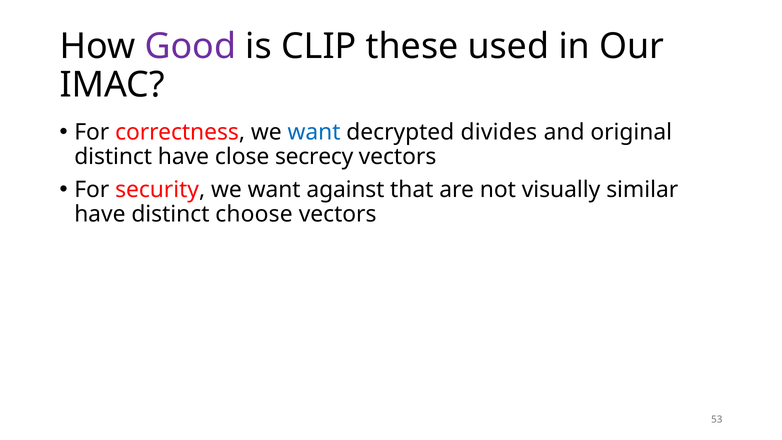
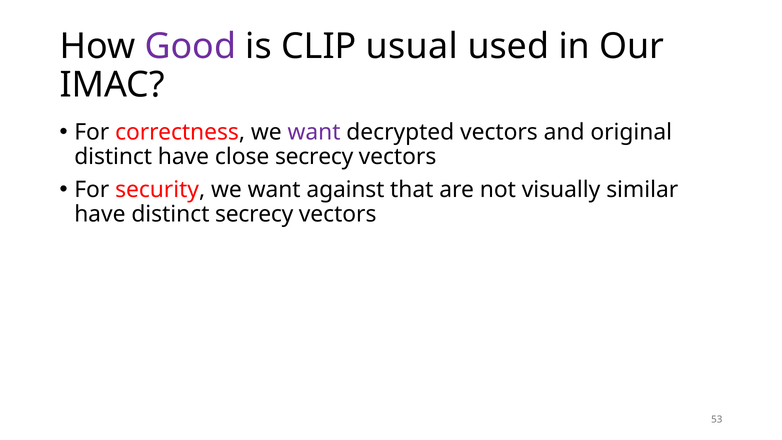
these: these -> usual (412, 46)
want colour: blue -> purple (314, 132)
decrypted divides: divides -> vectors (499, 132)
distinct choose: choose -> secrecy (254, 214)
